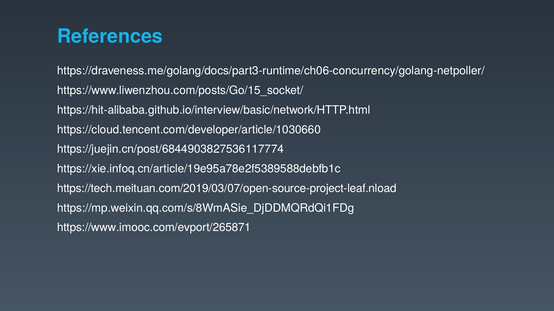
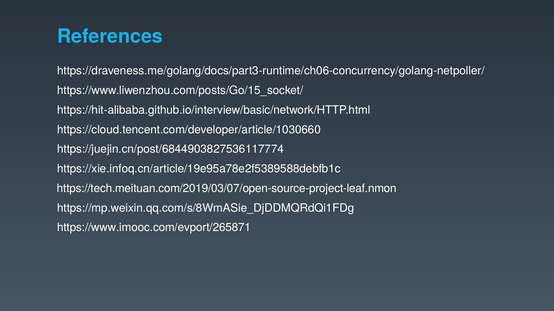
https://tech.meituan.com/2019/03/07/open-source-project-leaf.nload: https://tech.meituan.com/2019/03/07/open-source-project-leaf.nload -> https://tech.meituan.com/2019/03/07/open-source-project-leaf.nmon (227, 189)
